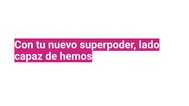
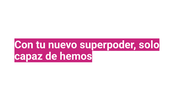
lado: lado -> solo (149, 45)
